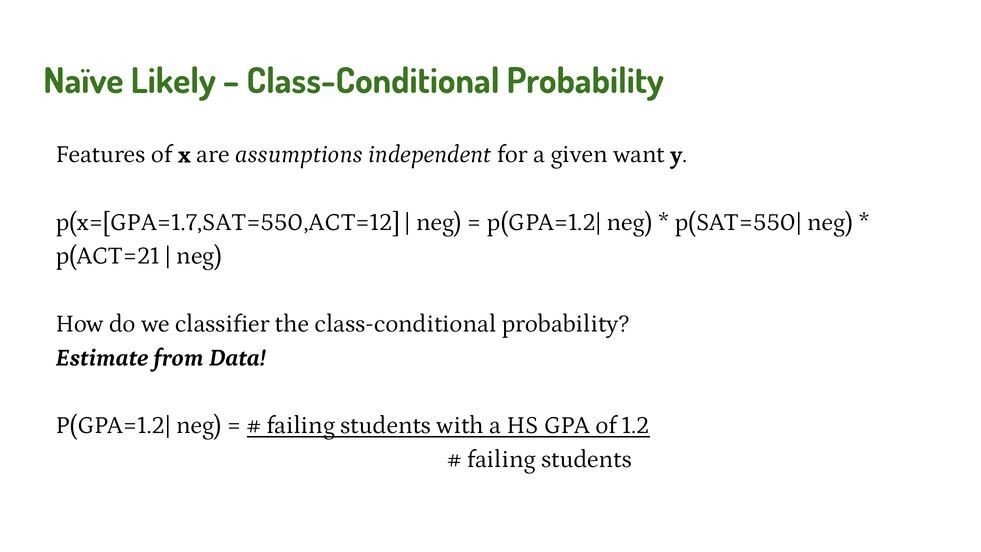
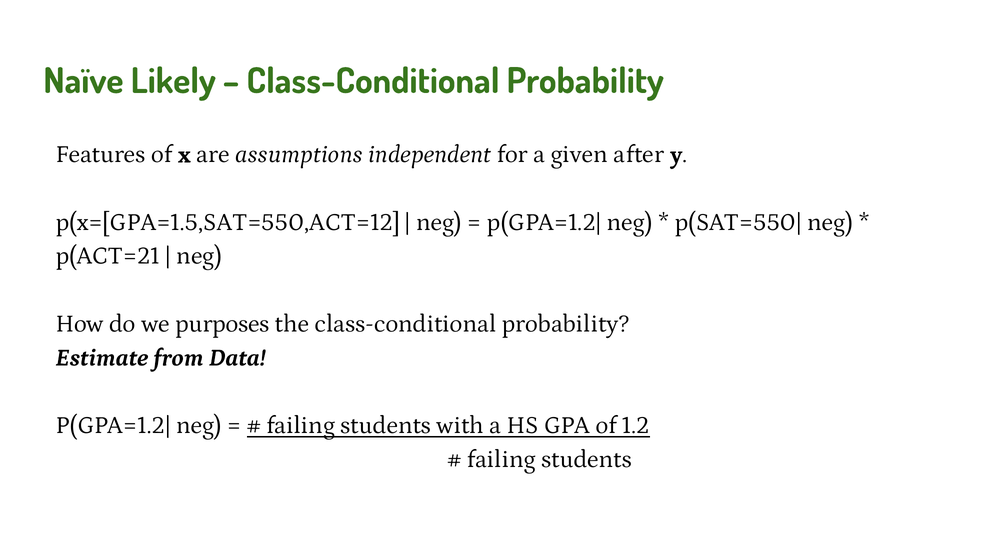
want: want -> after (639, 154)
p(x=[GPA=1.7,SAT=550,ACT=12: p(x=[GPA=1.7,SAT=550,ACT=12 -> p(x=[GPA=1.5,SAT=550,ACT=12 (228, 222)
classifier: classifier -> purposes (222, 323)
